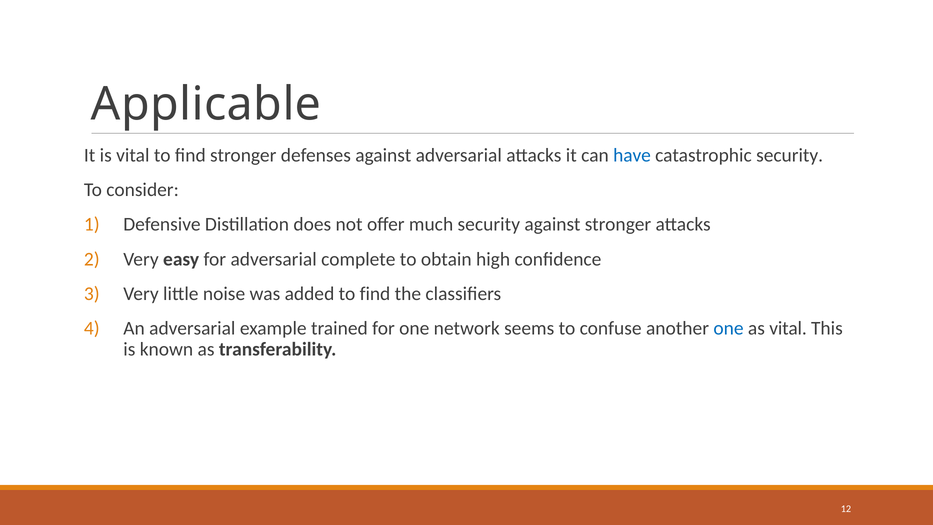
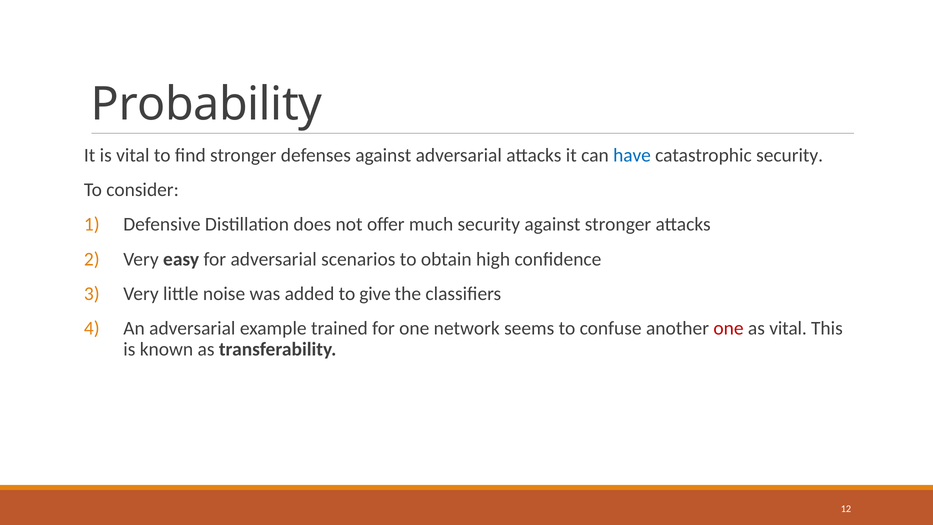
Applicable: Applicable -> Probability (207, 105)
complete: complete -> scenarios (358, 259)
added to find: find -> give (375, 294)
one colour: blue -> red (729, 328)
